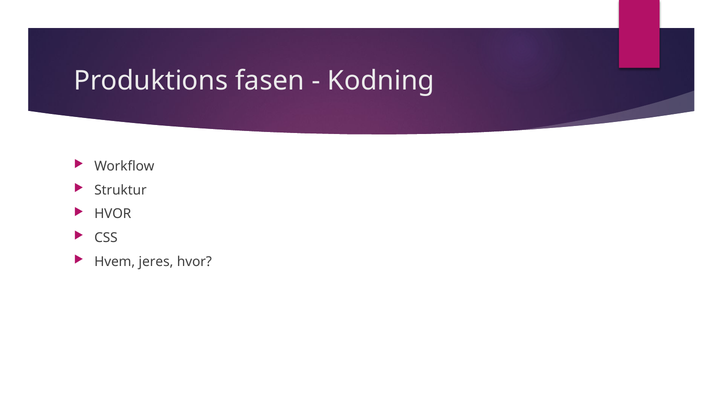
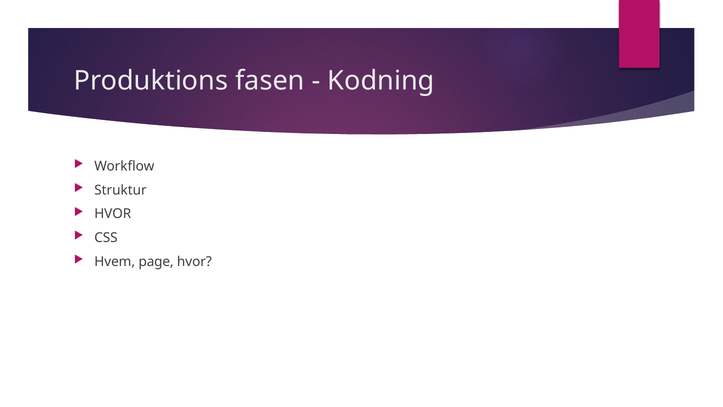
jeres: jeres -> page (156, 261)
